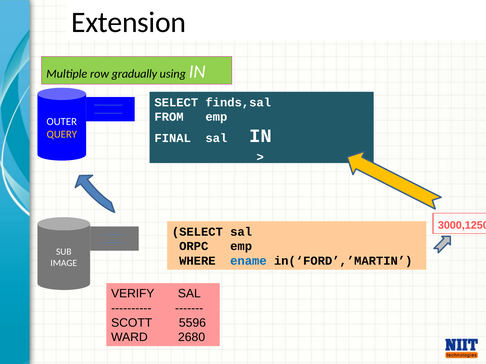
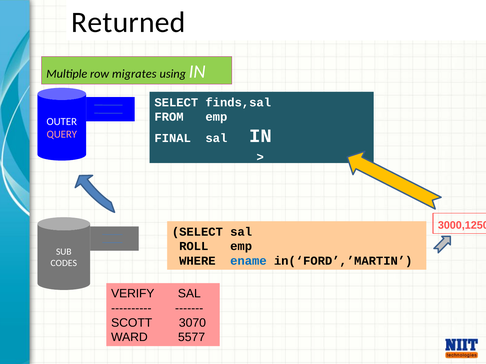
Extension: Extension -> Returned (128, 22)
gradually: gradually -> migrates (134, 74)
QUERY colour: yellow -> pink (62, 135)
ORPC: ORPC -> ROLL (194, 247)
IMAGE: IMAGE -> CODES (64, 264)
5596: 5596 -> 3070 (192, 323)
2680: 2680 -> 5577 (192, 338)
